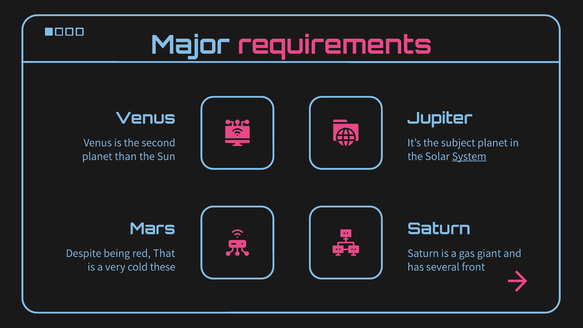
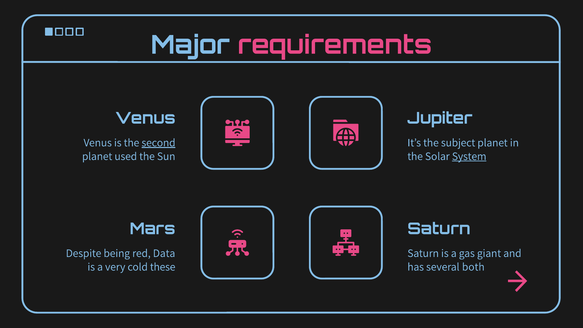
second underline: none -> present (158, 143)
than: than -> used (126, 156)
That: That -> Data (164, 253)
front: front -> both (473, 267)
